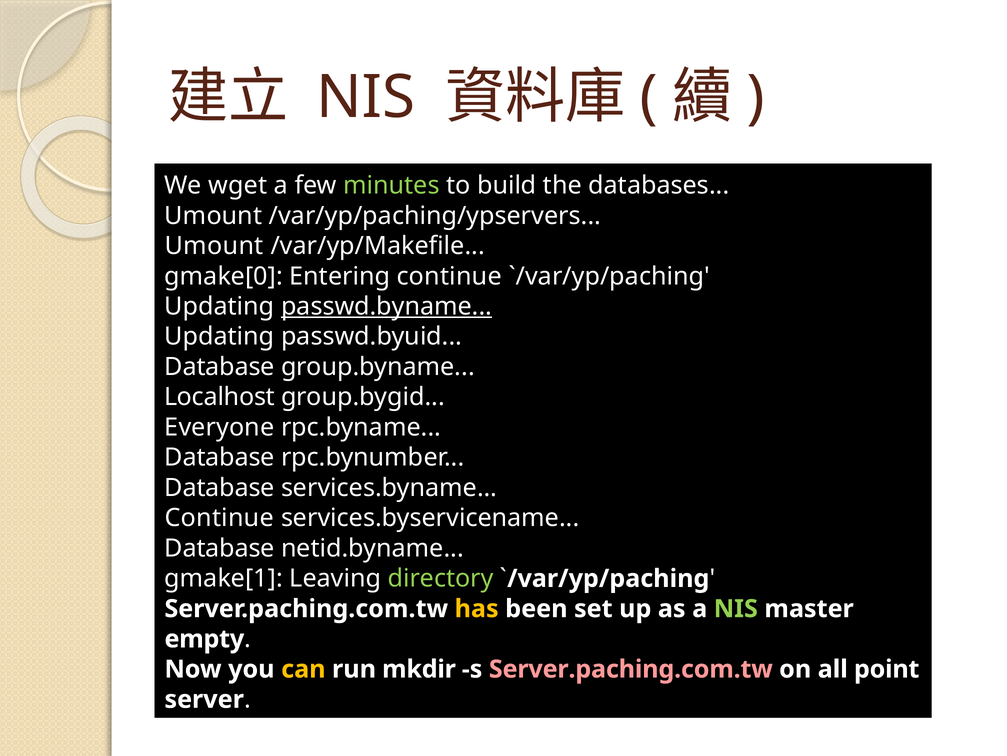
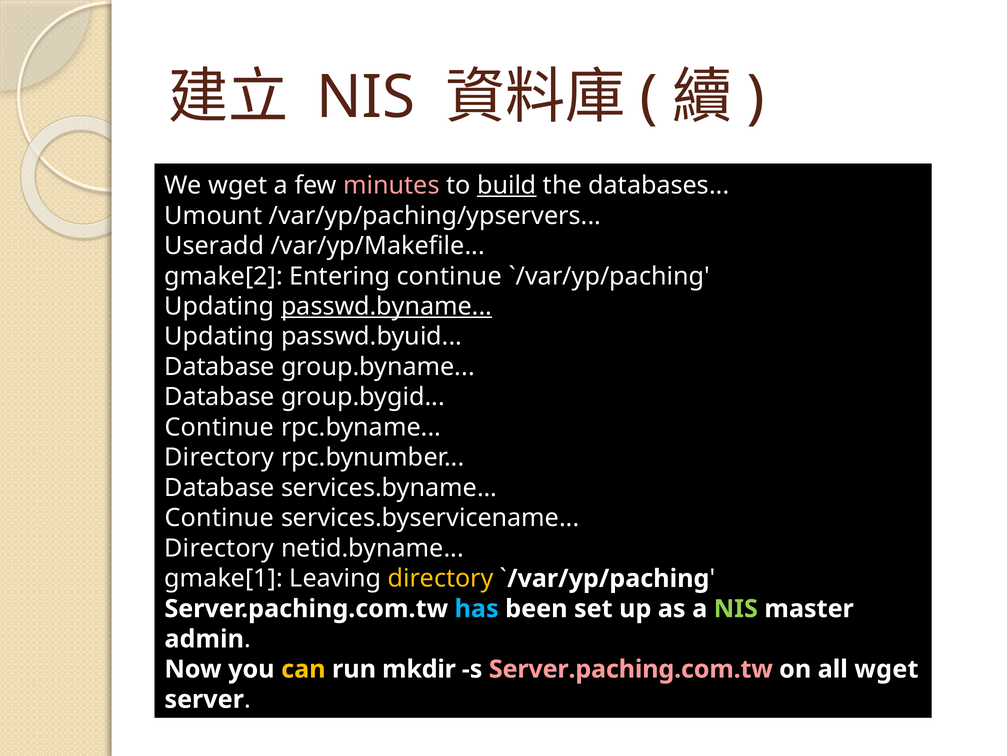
minutes colour: light green -> pink (391, 185)
build underline: none -> present (507, 185)
Umount: Umount -> Useradd (214, 246)
gmake[0: gmake[0 -> gmake[2 (224, 276)
Localhost: Localhost -> Database (220, 397)
Everyone: Everyone -> Continue (219, 427)
Database: Database -> Directory (219, 457)
Database: Database -> Directory (219, 548)
directory colour: light green -> yellow (441, 578)
has colour: yellow -> light blue (477, 608)
empty: empty -> admin (204, 638)
all point: point -> wget (886, 669)
